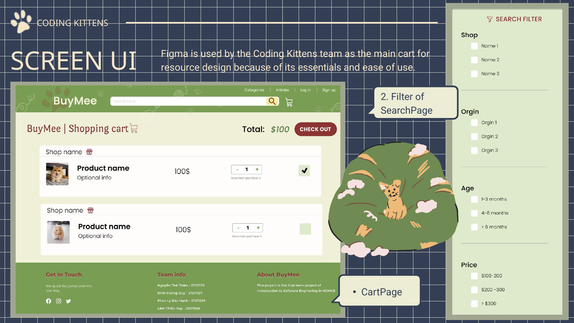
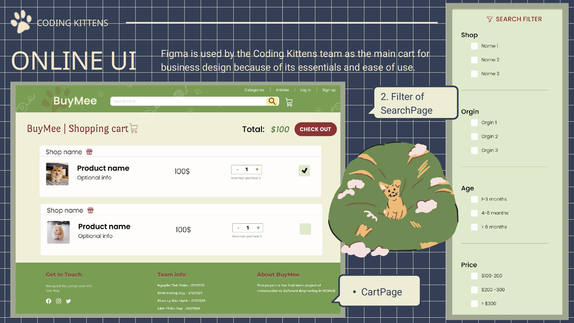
SCREEN: SCREEN -> ONLINE (57, 61)
resource: resource -> business (180, 68)
